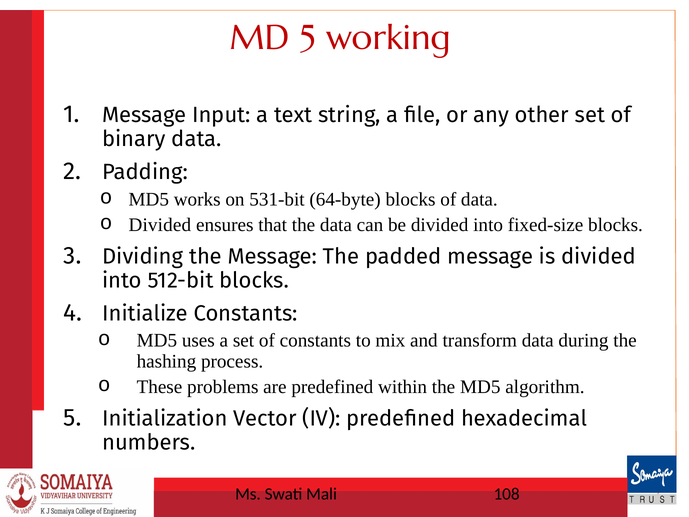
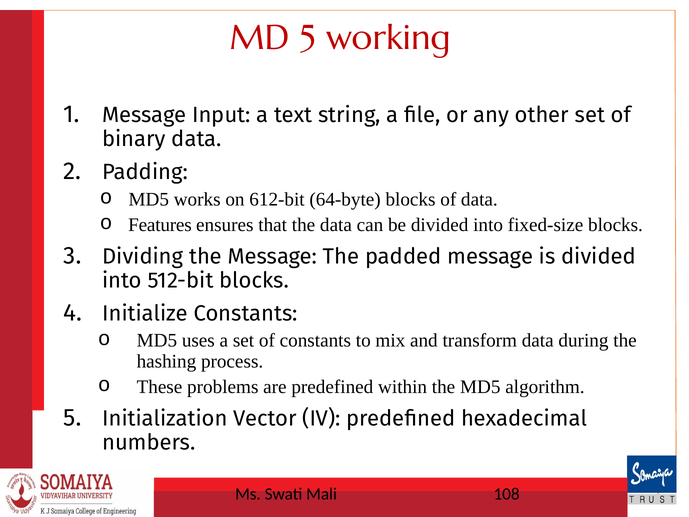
531-bit: 531-bit -> 612-bit (277, 199)
Divided: Divided -> Features (160, 225)
